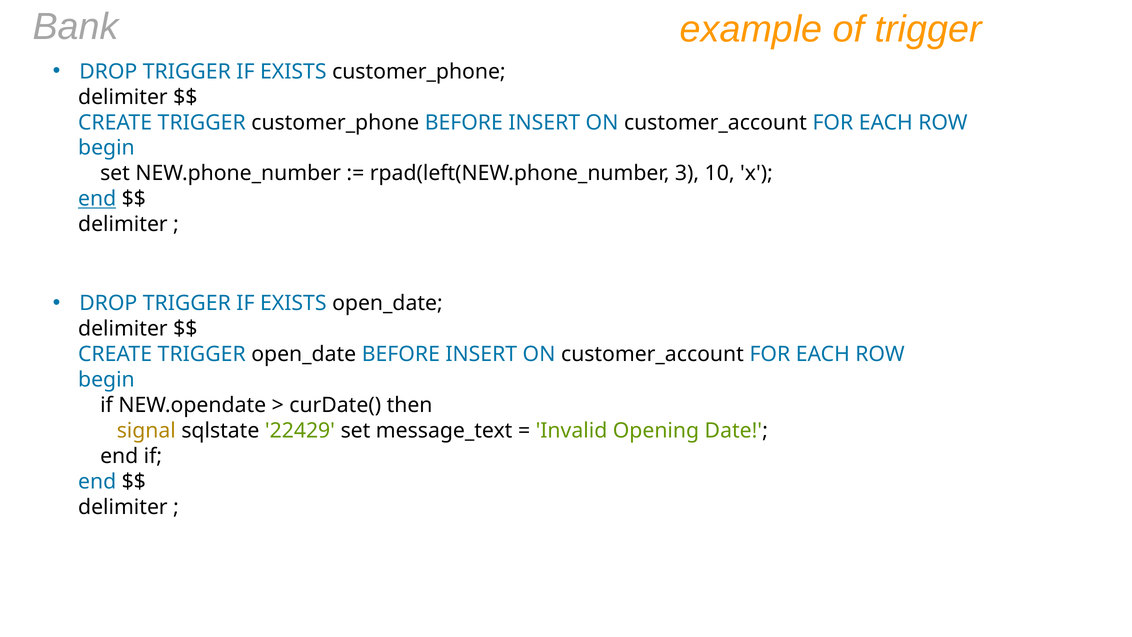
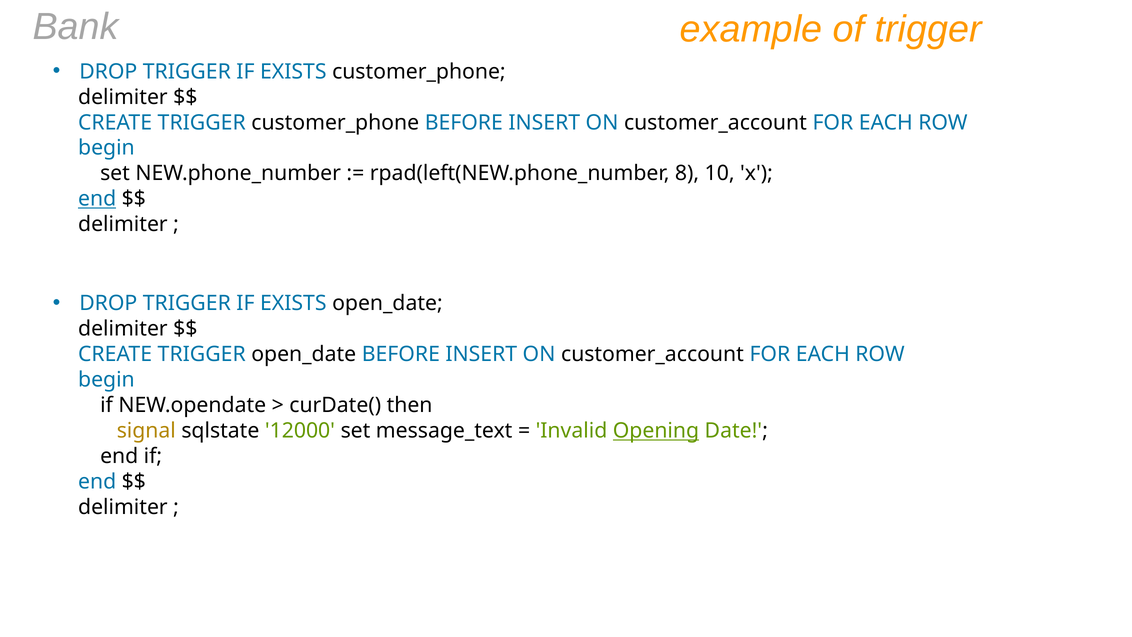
3: 3 -> 8 (687, 173)
22429: 22429 -> 12000 (300, 431)
Opening underline: none -> present (656, 431)
